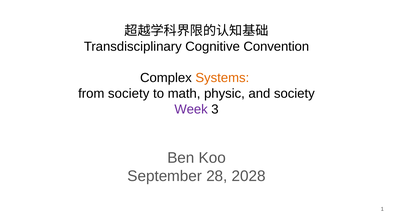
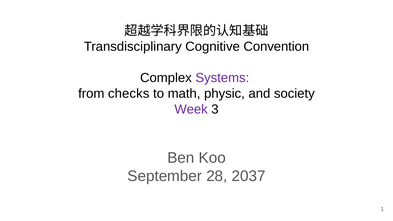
Systems colour: orange -> purple (222, 78)
from society: society -> checks (129, 94)
2028: 2028 -> 2037 (249, 176)
